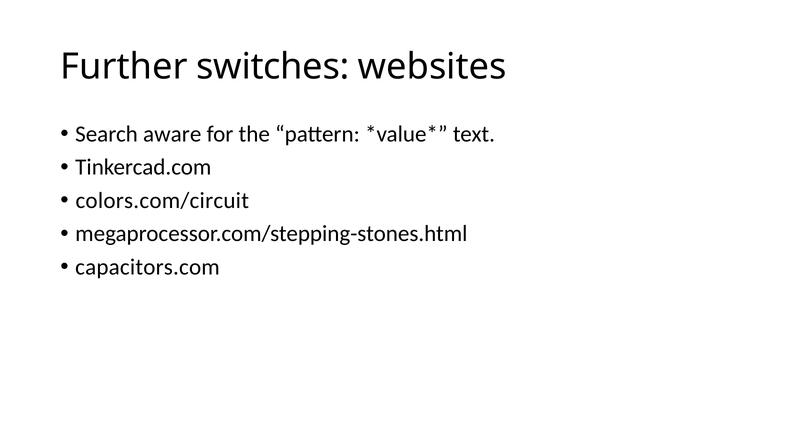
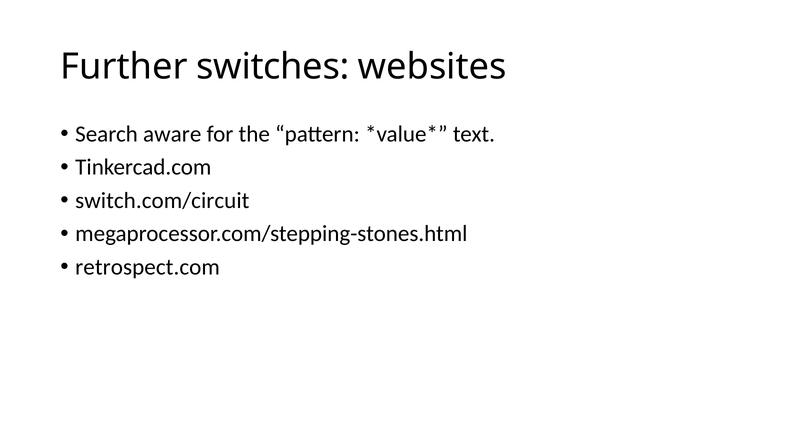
colors.com/circuit: colors.com/circuit -> switch.com/circuit (162, 200)
capacitors.com: capacitors.com -> retrospect.com (148, 267)
